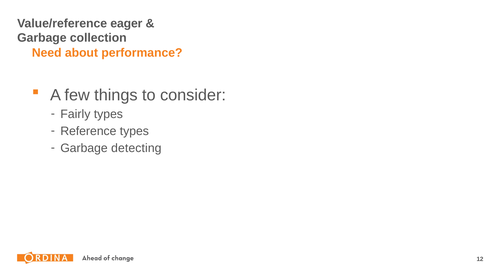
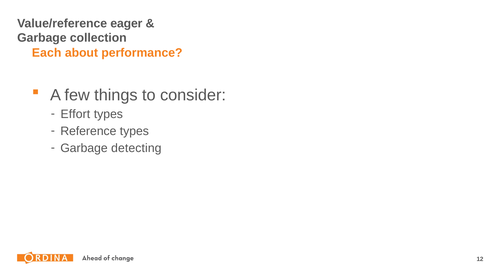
Need: Need -> Each (47, 53)
Fairly: Fairly -> Effort (75, 114)
